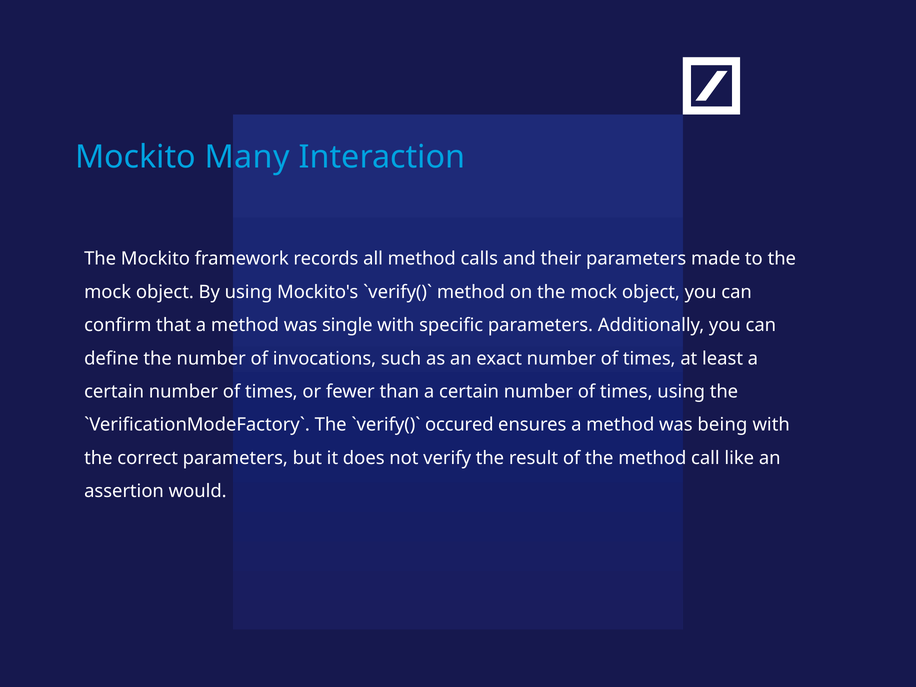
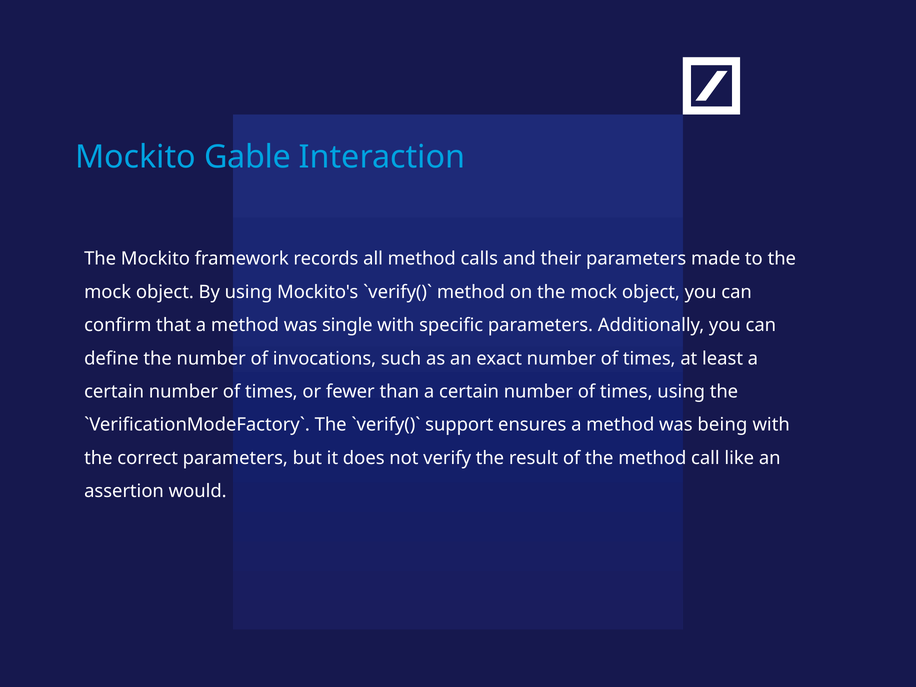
Many: Many -> Gable (248, 157)
occured: occured -> support (459, 425)
